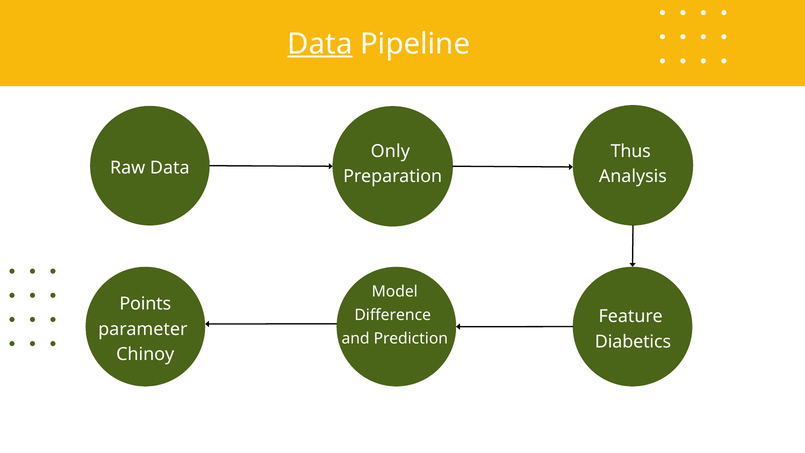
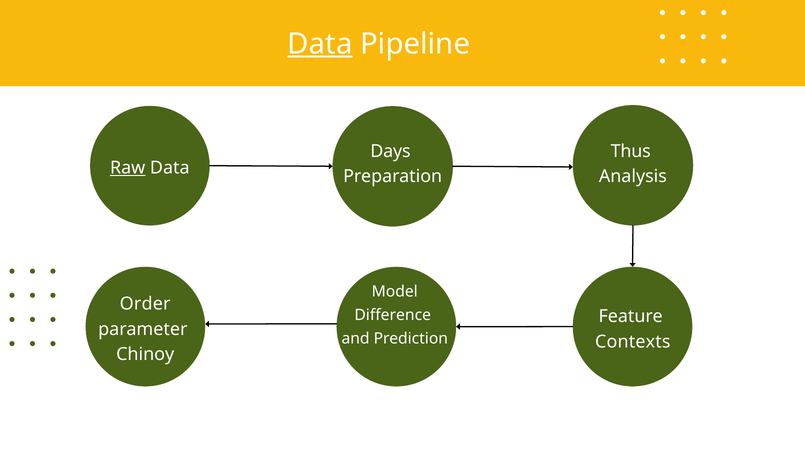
Only: Only -> Days (390, 151)
Raw underline: none -> present (128, 168)
Points: Points -> Order (145, 304)
Diabetics: Diabetics -> Contexts (633, 342)
